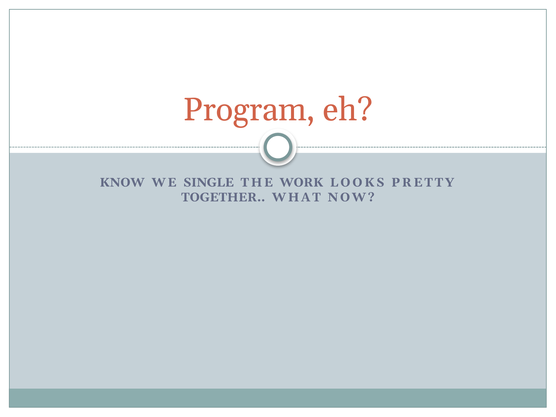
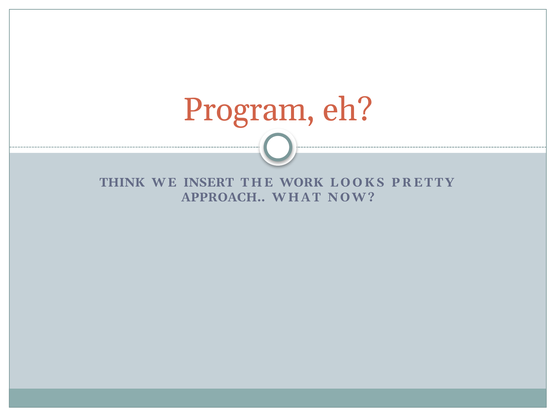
KNOW: KNOW -> THINK (122, 182)
SINGLE: SINGLE -> INSERT (209, 182)
TOGETHER: TOGETHER -> APPROACH (223, 197)
